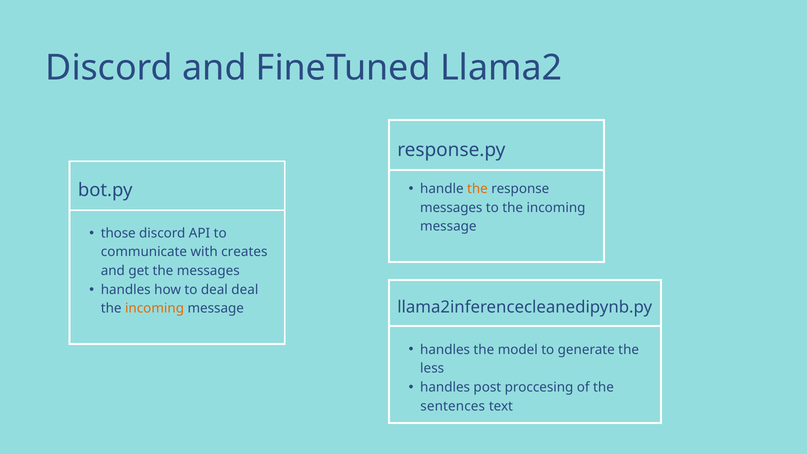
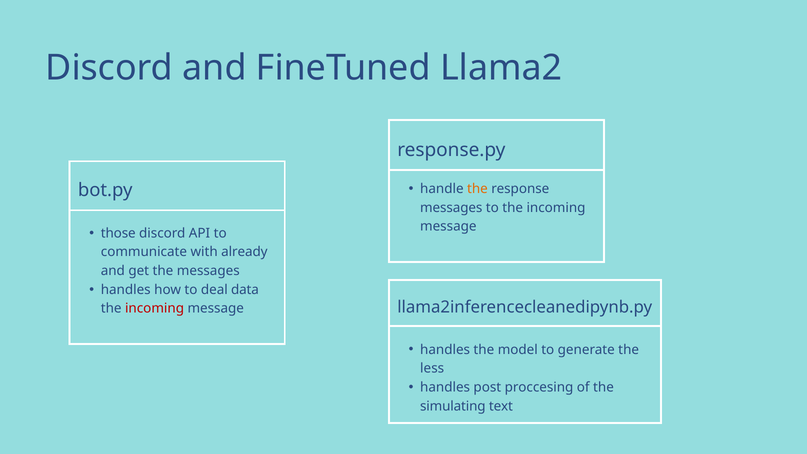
creates: creates -> already (244, 252)
deal deal: deal -> data (245, 290)
incoming colour: orange -> red (155, 308)
sentences: sentences -> simulating (453, 406)
